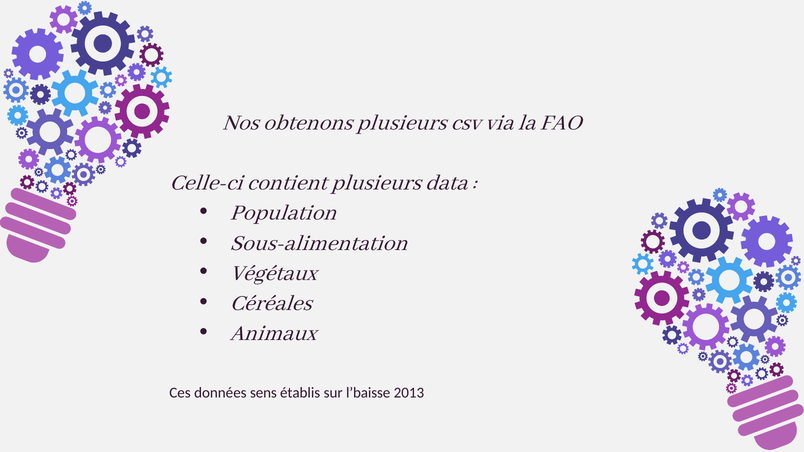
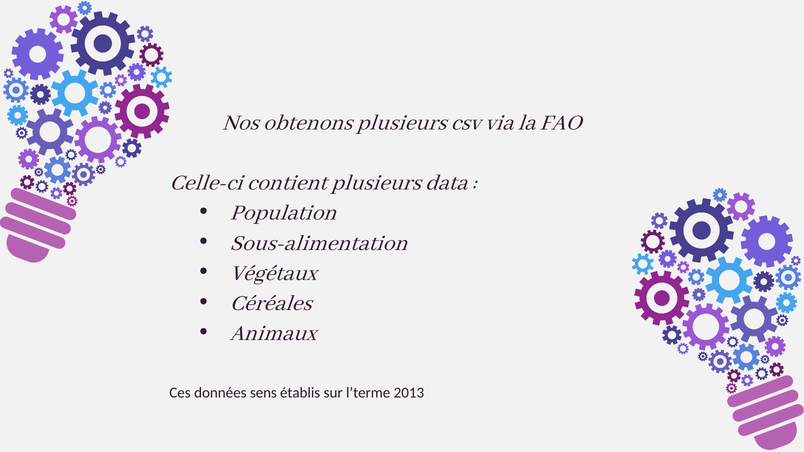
l’baisse: l’baisse -> l’terme (368, 393)
